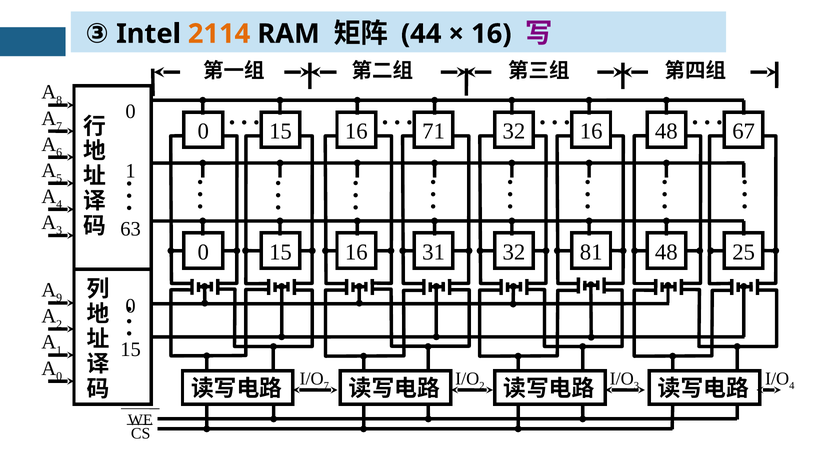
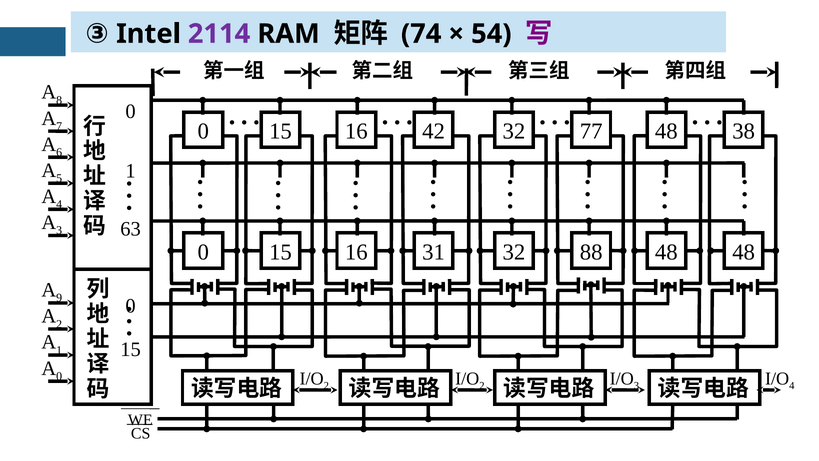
2114 colour: orange -> purple (219, 34)
44: 44 -> 74 (421, 34)
16: 16 -> 54 (491, 34)
71: 71 -> 42 (434, 131)
16 16: 16 -> 77 (591, 131)
67: 67 -> 38 (744, 131)
81: 81 -> 88 (591, 252)
32 25: 25 -> 48 (744, 252)
7: 7 -> 2 (326, 386)
